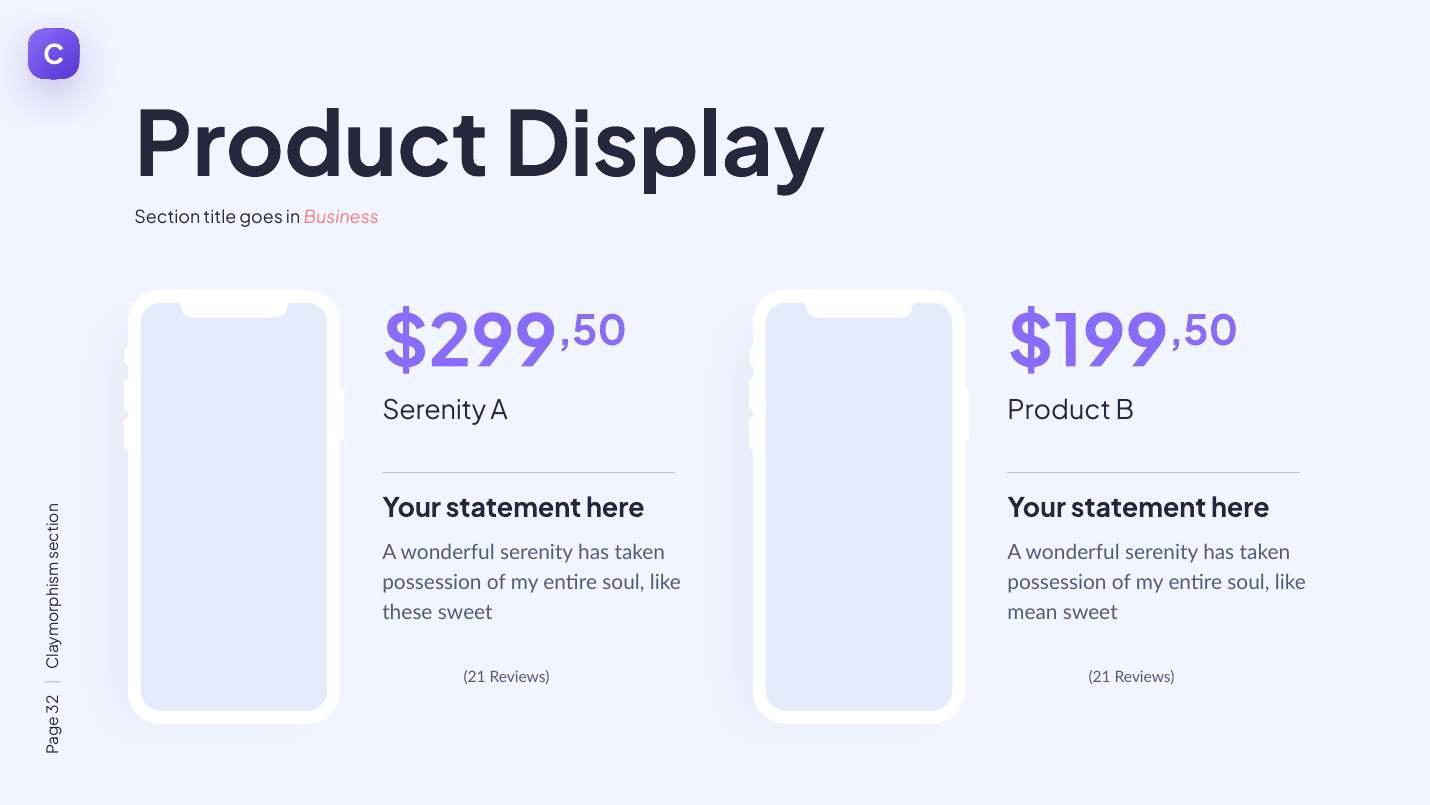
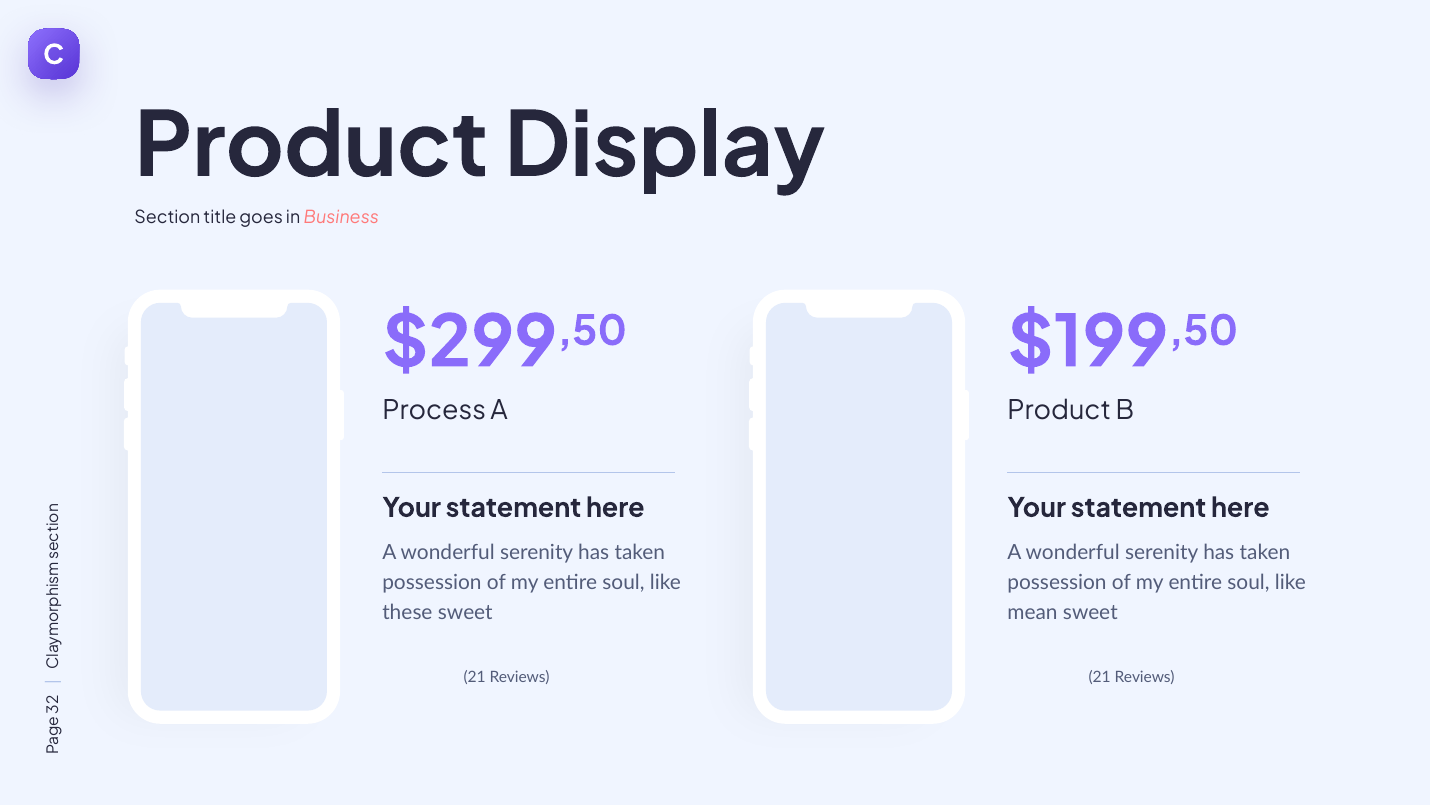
Serenity: Serenity -> Process (434, 410)
